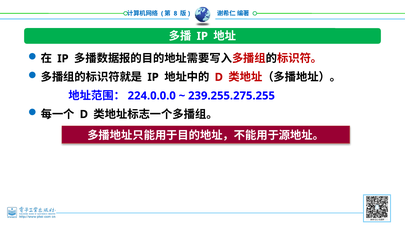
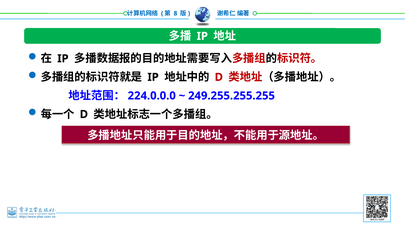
239.255.275.255: 239.255.275.255 -> 249.255.255.255 (232, 96)
